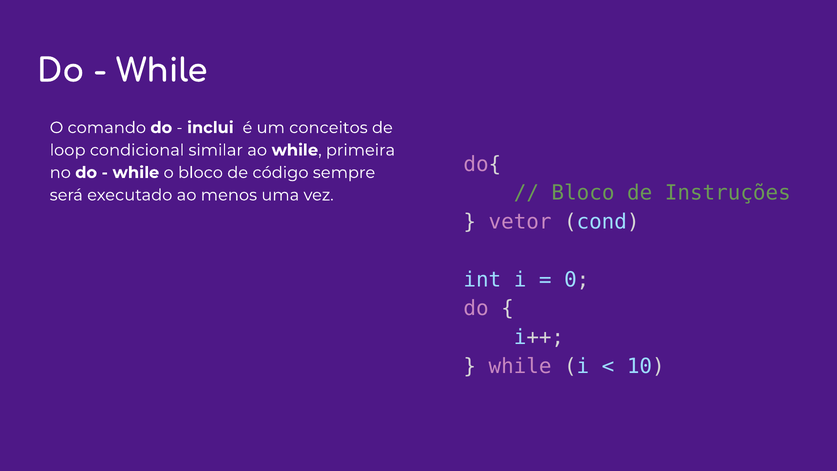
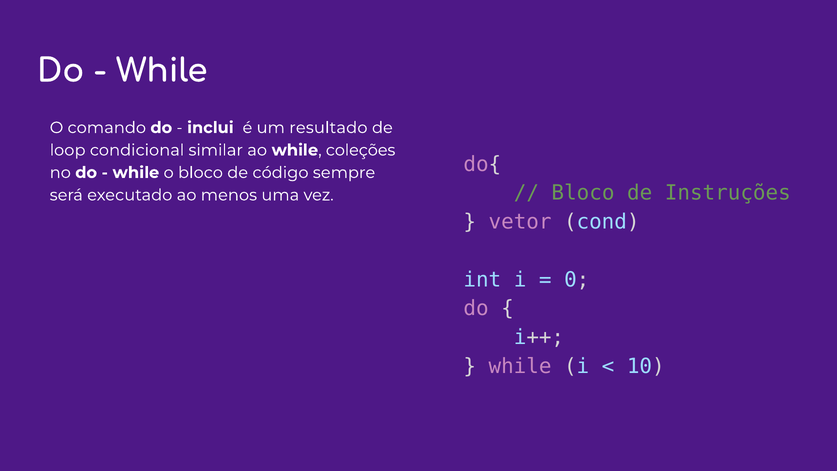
conceitos: conceitos -> resultado (328, 128)
primeira: primeira -> coleções (361, 150)
